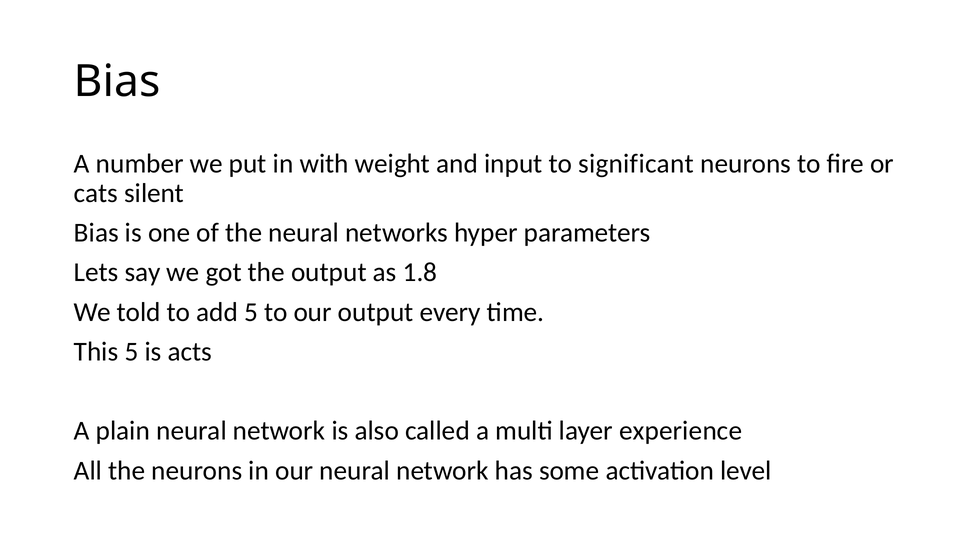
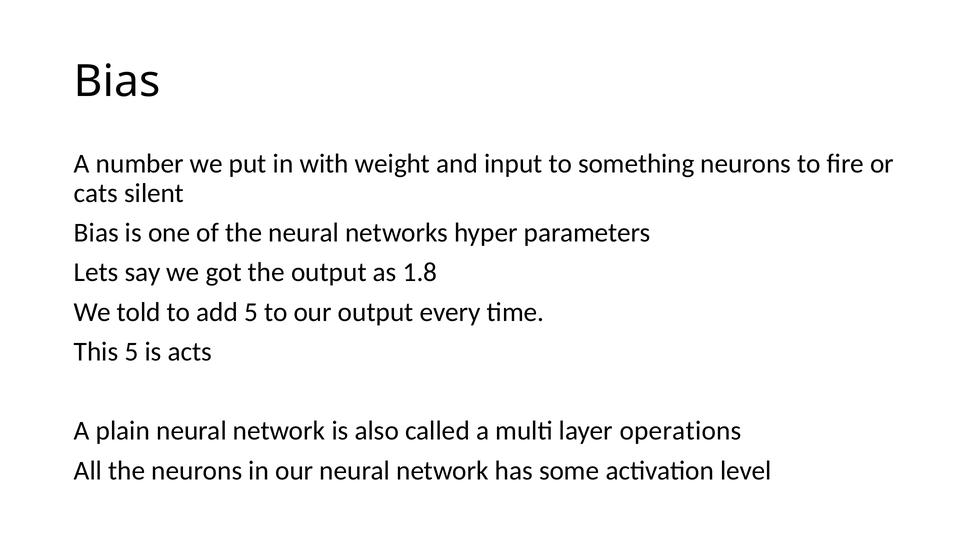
significant: significant -> something (636, 163)
experience: experience -> operations (681, 431)
